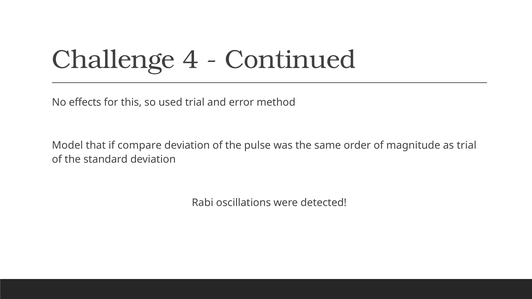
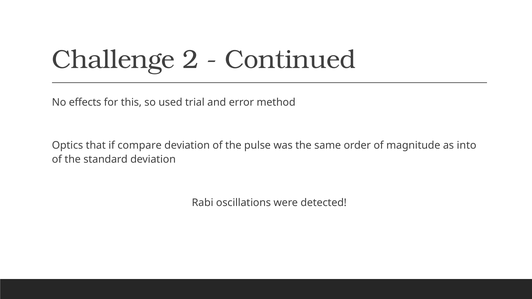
4: 4 -> 2 (191, 60)
Model: Model -> Optics (67, 146)
as trial: trial -> into (467, 146)
